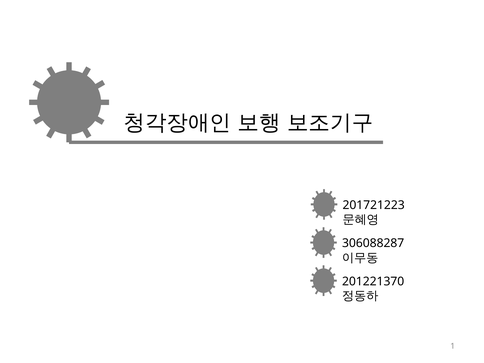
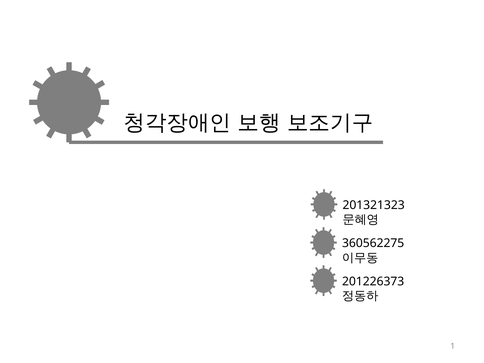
201721223: 201721223 -> 201321323 (374, 205)
306088287: 306088287 -> 360562275 (373, 243)
201221370: 201221370 -> 201226373 (373, 281)
